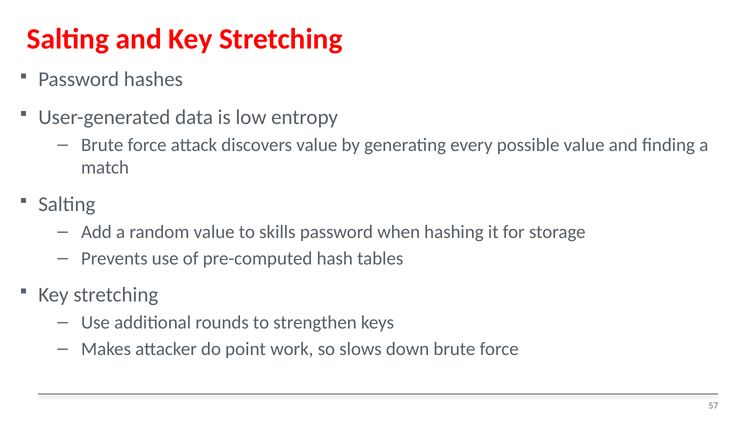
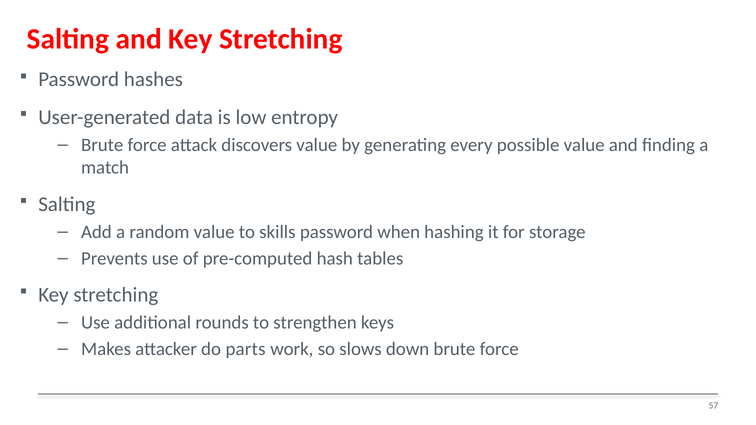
point: point -> parts (246, 349)
